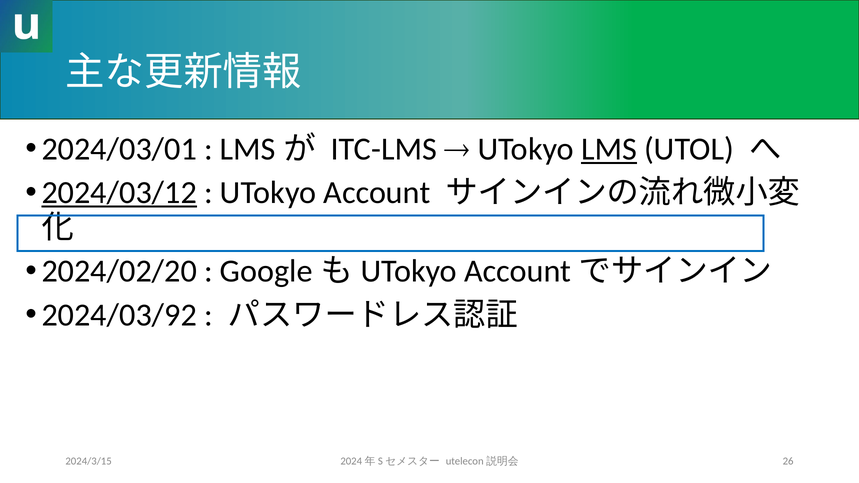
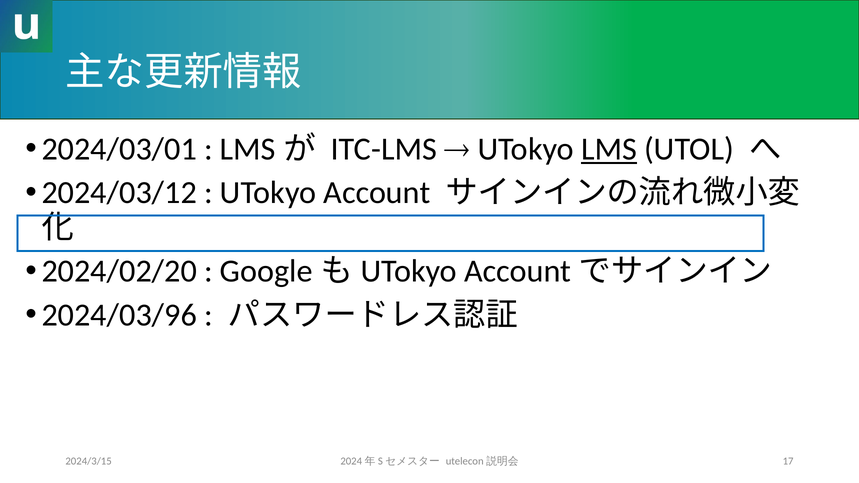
2024/03/12 underline: present -> none (119, 193)
2024/03/92: 2024/03/92 -> 2024/03/96 (119, 315)
26: 26 -> 17 (788, 461)
